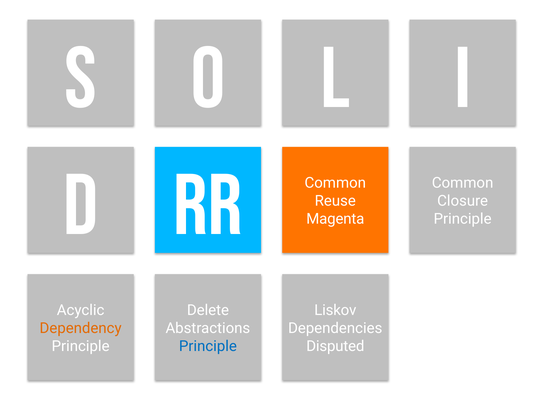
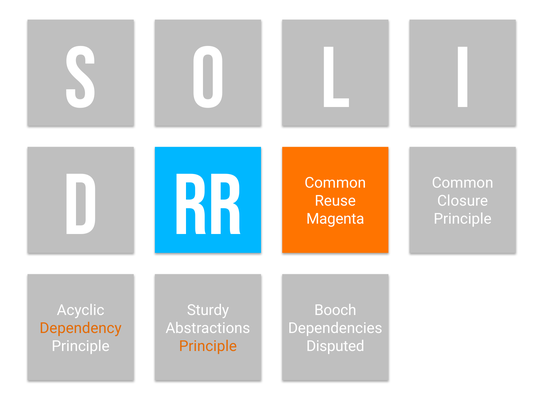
Delete: Delete -> Sturdy (208, 310)
Liskov: Liskov -> Booch (335, 310)
Principle colour: blue -> orange (208, 346)
